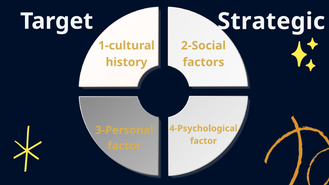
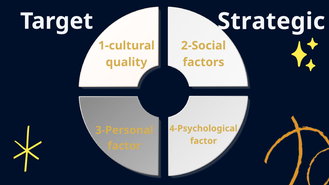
history: history -> quality (126, 62)
